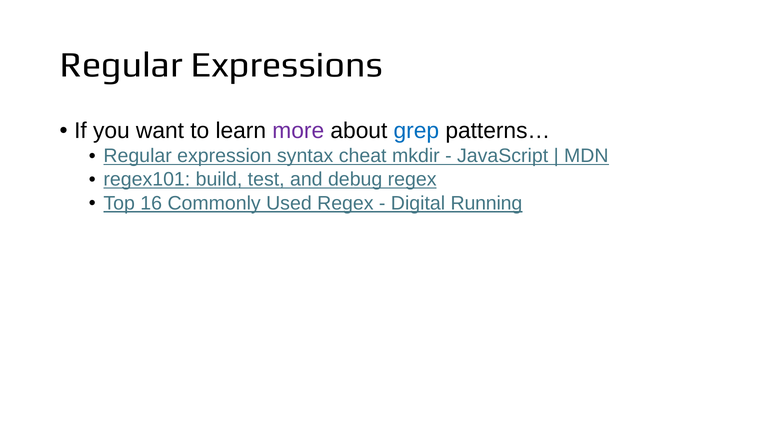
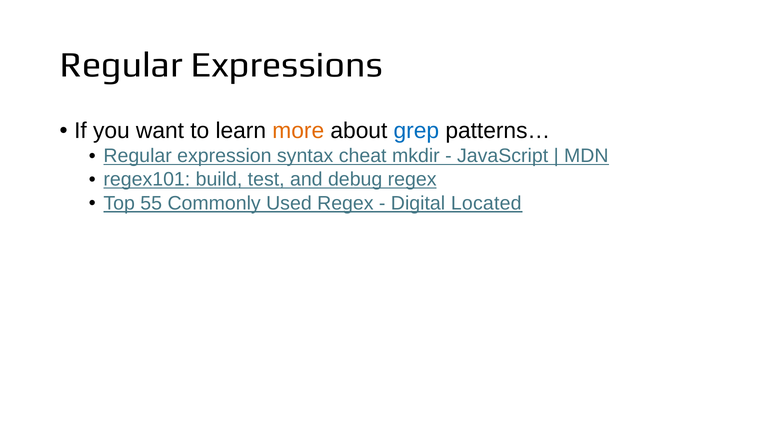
more colour: purple -> orange (298, 131)
16: 16 -> 55 (151, 203)
Running: Running -> Located (486, 203)
